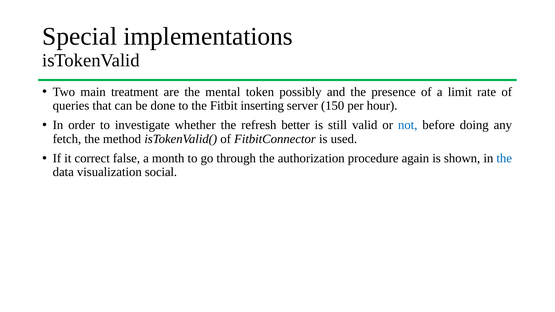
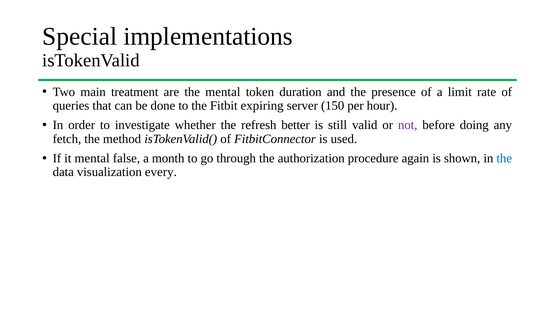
possibly: possibly -> duration (300, 92)
inserting: inserting -> expiring (262, 106)
not colour: blue -> purple (408, 125)
it correct: correct -> mental (92, 158)
social: social -> every (161, 172)
